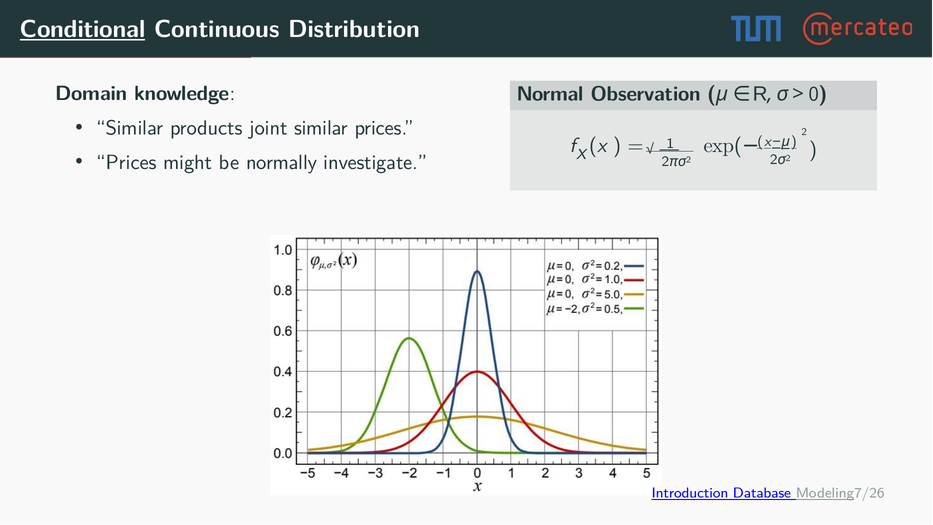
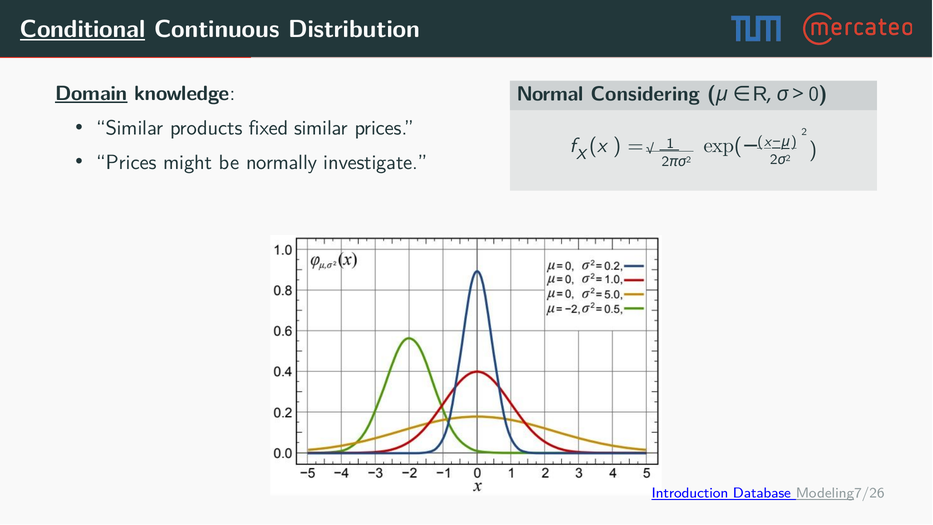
Domain underline: none -> present (91, 94)
Observation: Observation -> Considering (646, 94)
joint: joint -> fixed (269, 128)
